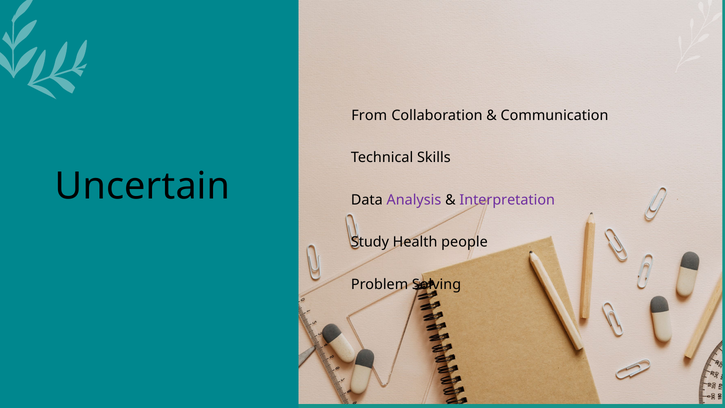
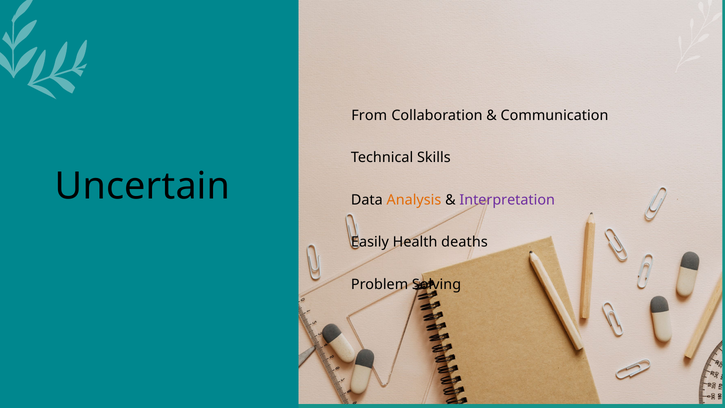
Analysis colour: purple -> orange (414, 200)
Study: Study -> Easily (370, 242)
people: people -> deaths (464, 242)
